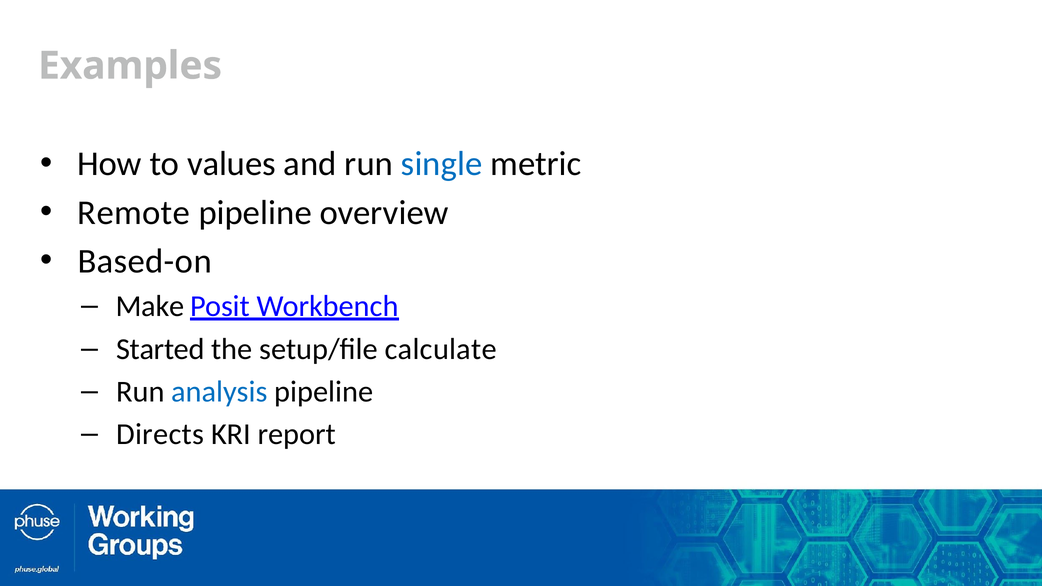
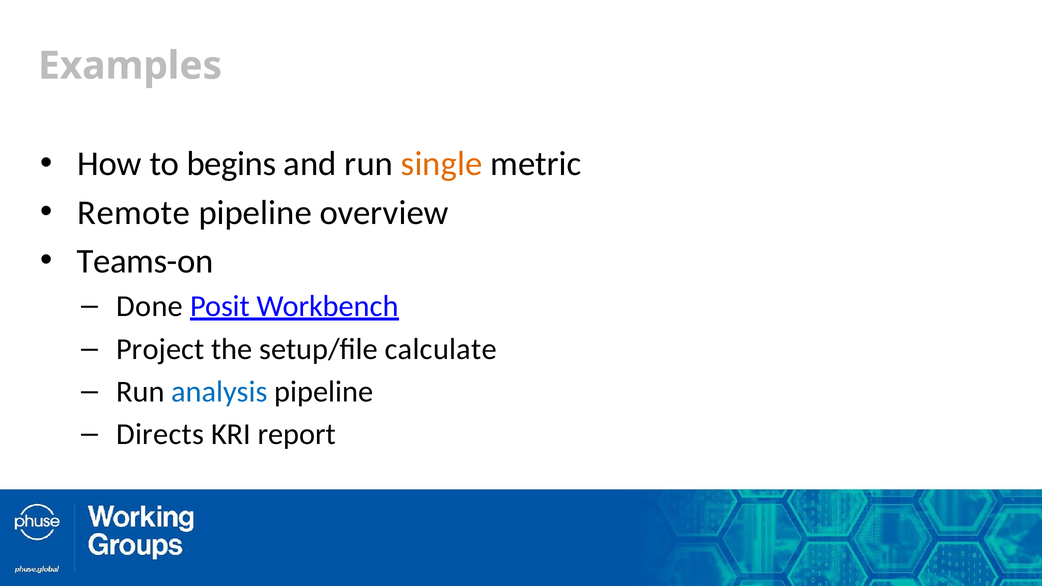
values: values -> begins (232, 164)
single colour: blue -> orange (442, 164)
Based-on: Based-on -> Teams-on (145, 261)
Make: Make -> Done (150, 306)
Started: Started -> Project (160, 349)
